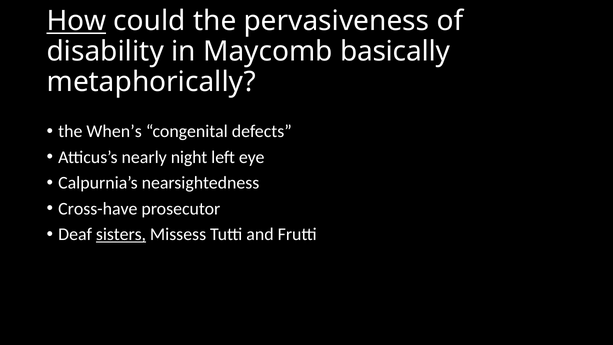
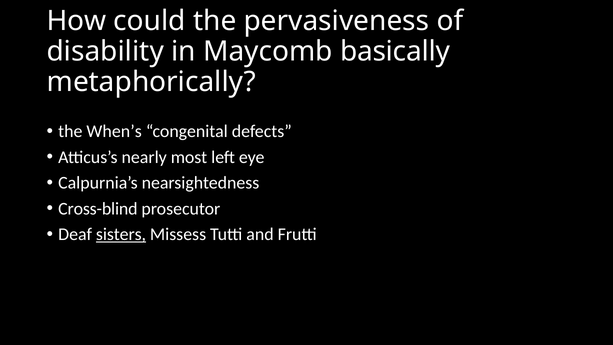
How underline: present -> none (76, 21)
night: night -> most (189, 157)
Cross-have: Cross-have -> Cross-blind (98, 209)
